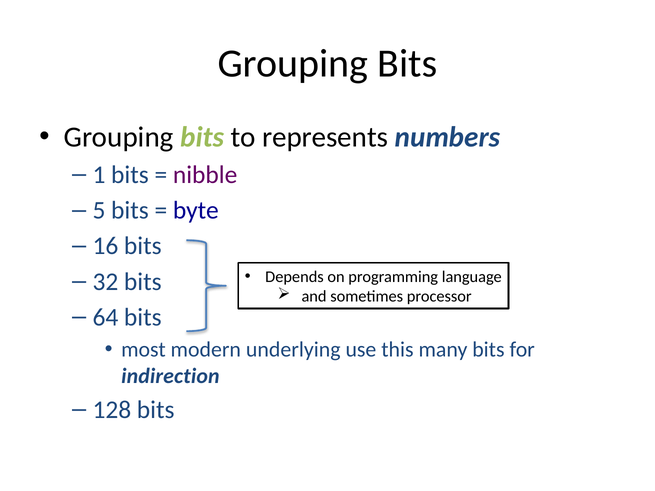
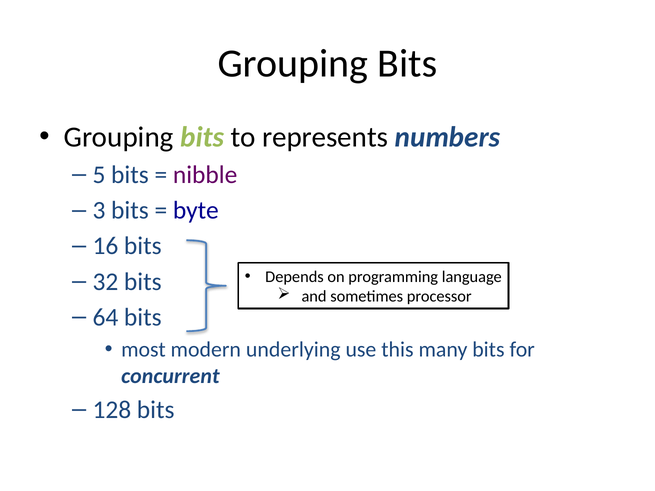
1: 1 -> 5 (99, 175)
5: 5 -> 3 (99, 211)
indirection: indirection -> concurrent (170, 376)
